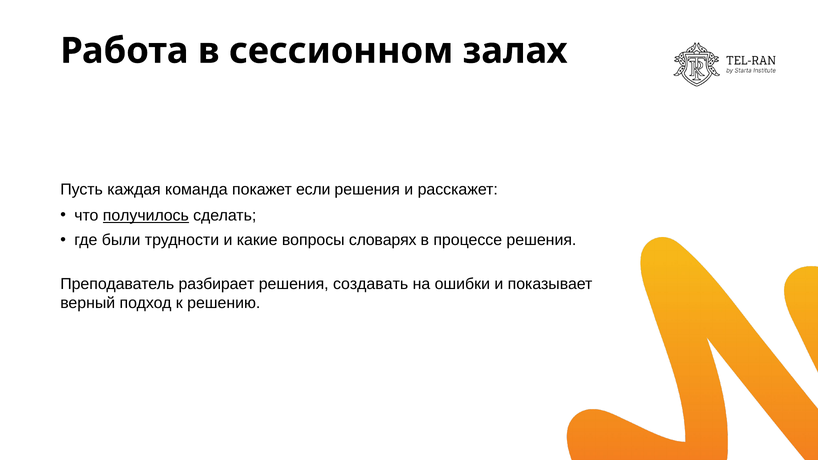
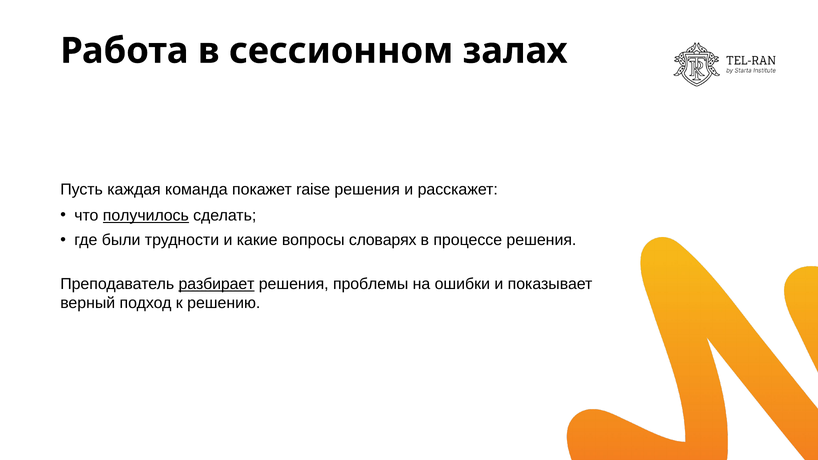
если: если -> raise (313, 190)
разбирает underline: none -> present (217, 284)
создавать: создавать -> проблемы (371, 284)
